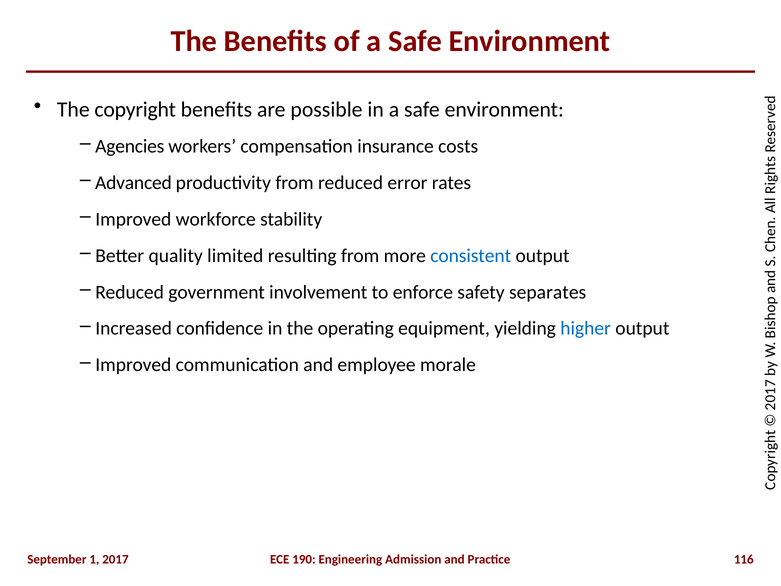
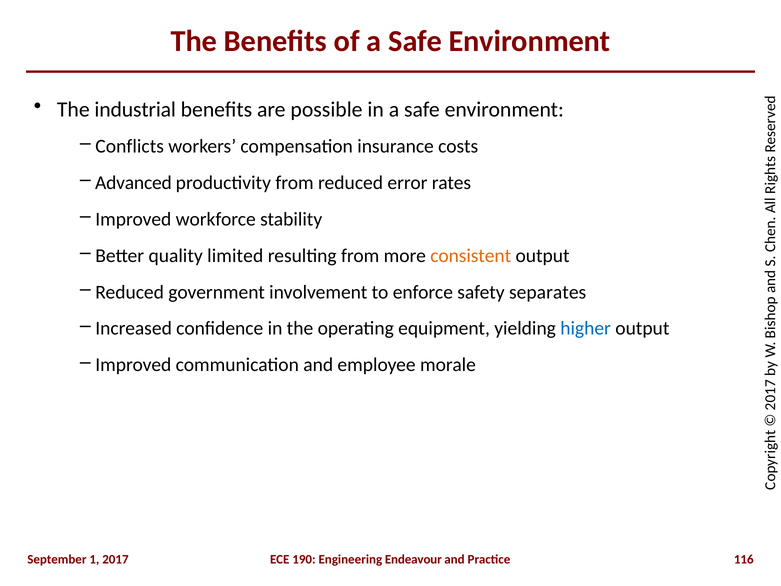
copyright: copyright -> industrial (135, 110)
Agencies: Agencies -> Conflicts (130, 146)
consistent colour: blue -> orange (471, 255)
Admission: Admission -> Endeavour (413, 559)
